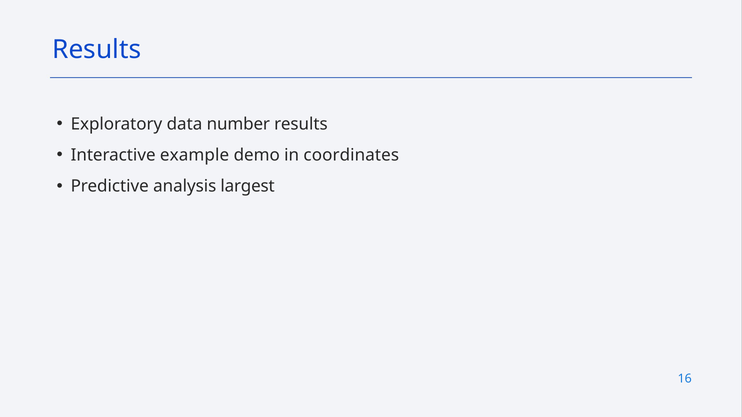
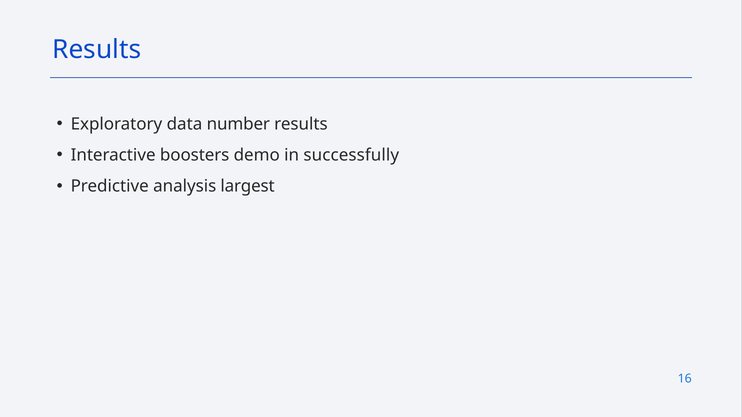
example: example -> boosters (195, 155)
coordinates: coordinates -> successfully (351, 155)
